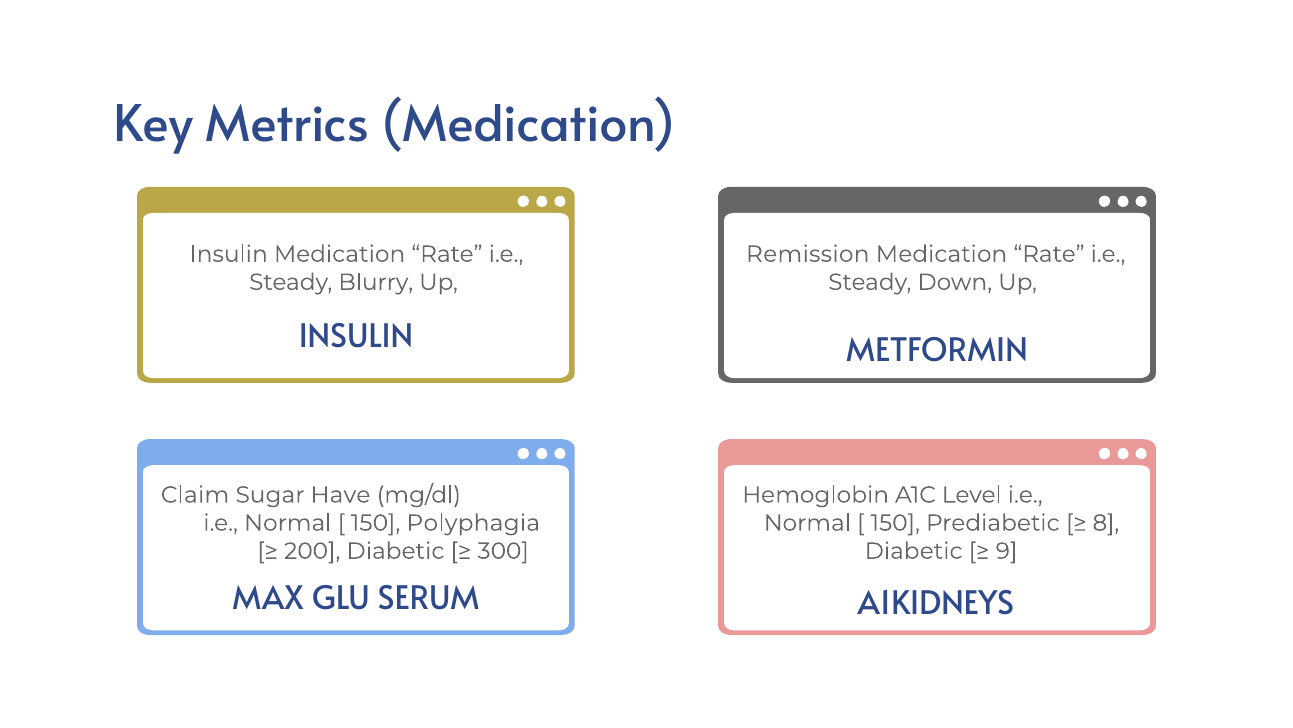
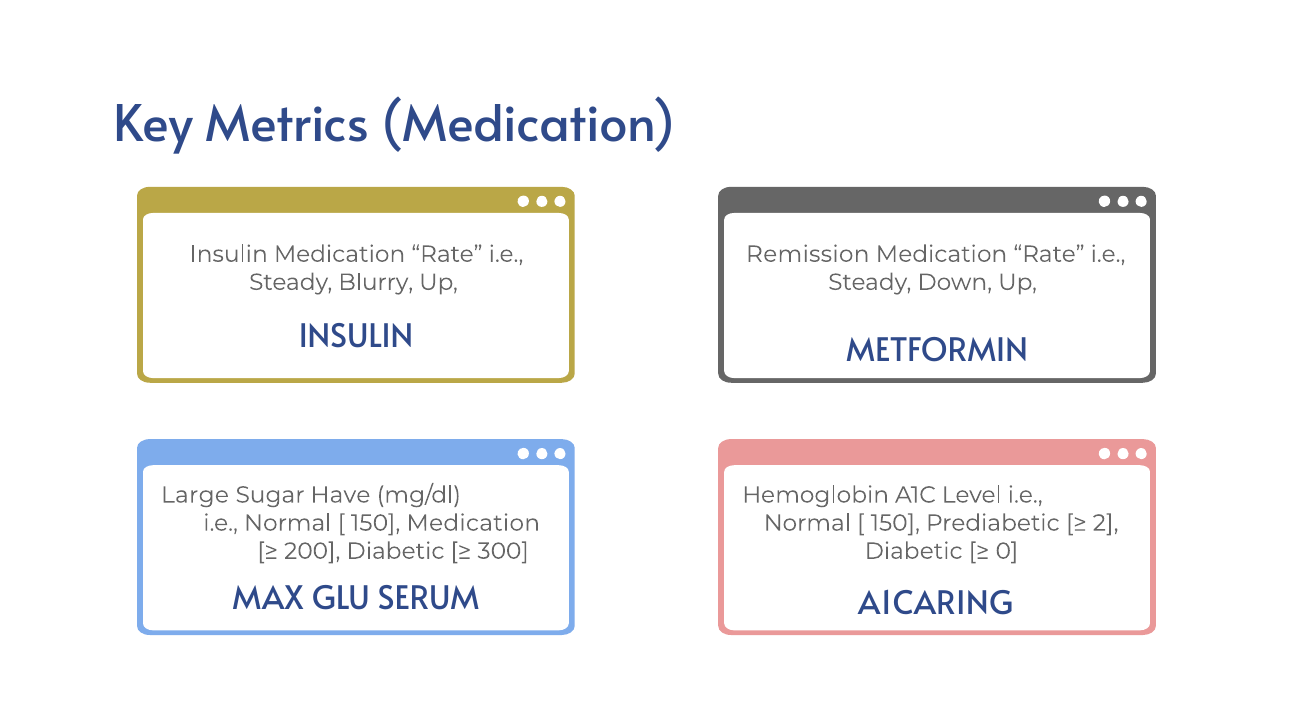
Claim: Claim -> Large (195, 494)
150 Polyphagia: Polyphagia -> Medication (473, 523)
8: 8 -> 2 (1106, 523)
9: 9 -> 0 (1007, 551)
A1KIDNEYS: A1KIDNEYS -> A1CARING (936, 603)
